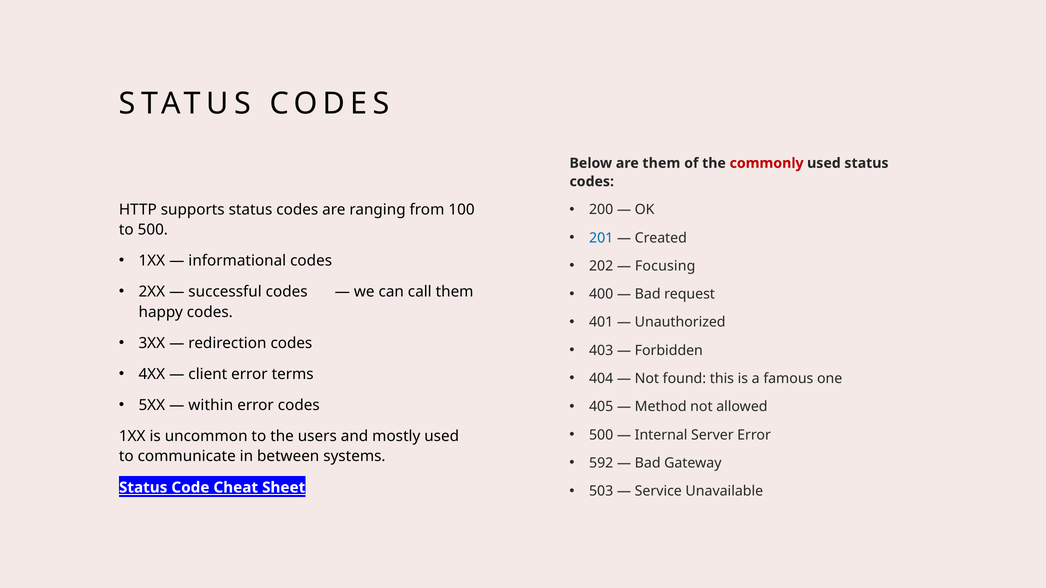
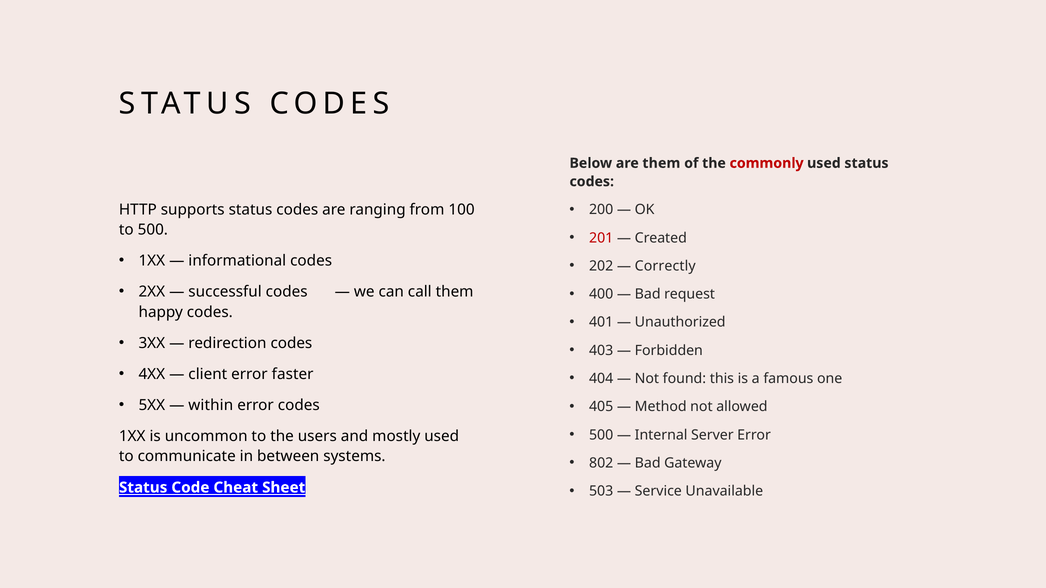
201 colour: blue -> red (601, 238)
Focusing: Focusing -> Correctly (665, 266)
terms: terms -> faster (293, 374)
592: 592 -> 802 (601, 463)
